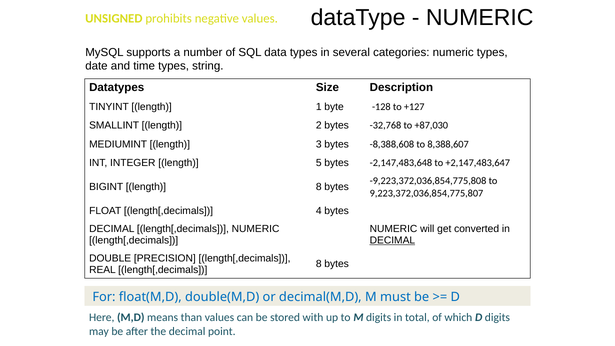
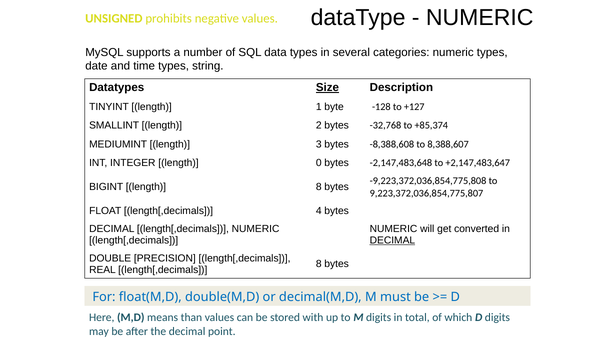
Size underline: none -> present (327, 87)
+87,030: +87,030 -> +85,374 (431, 125)
5: 5 -> 0 (319, 163)
